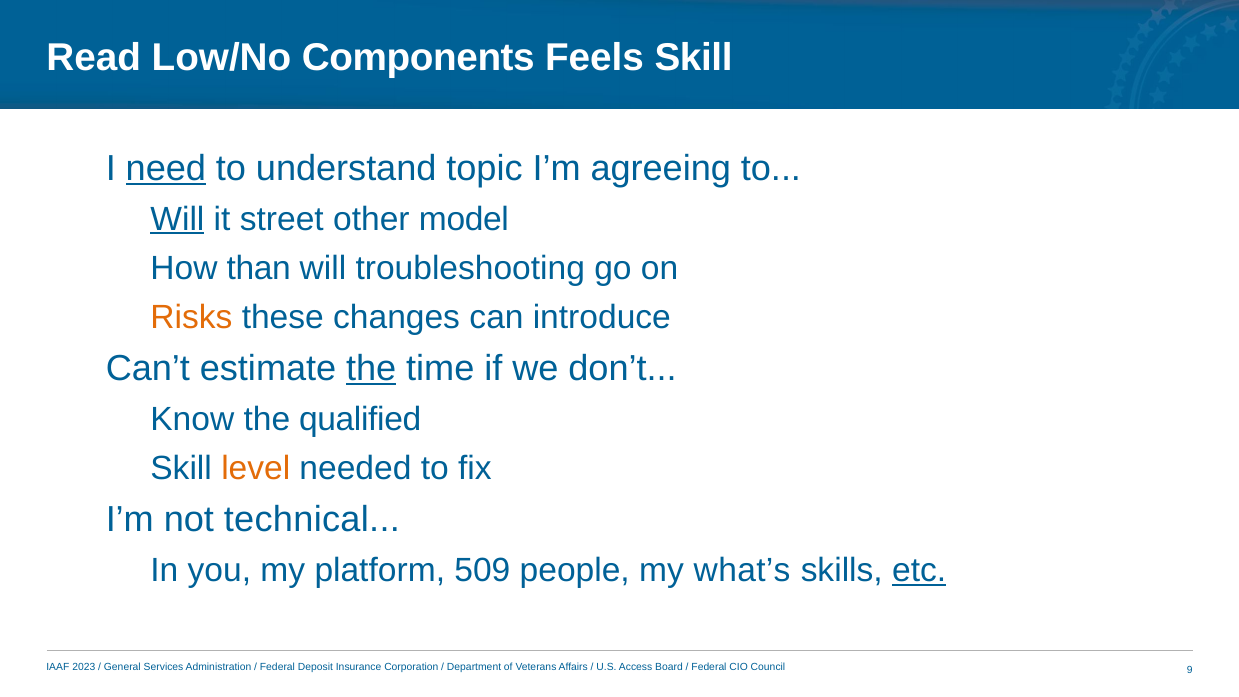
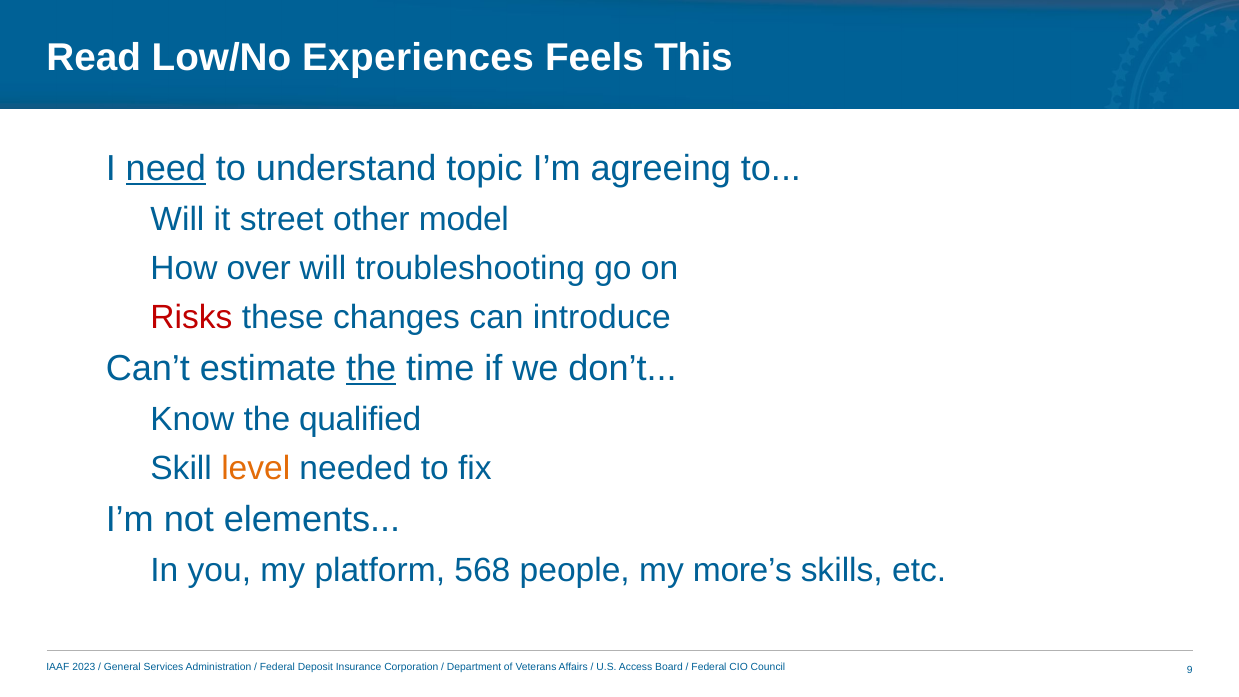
Components: Components -> Experiences (418, 58)
Feels Skill: Skill -> This (694, 58)
Will underline: present -> none (177, 219)
than: than -> over (259, 268)
Risks colour: orange -> red (191, 317)
technical: technical -> elements (312, 519)
509: 509 -> 568 (482, 570)
what’s: what’s -> more’s (742, 570)
etc underline: present -> none (919, 570)
